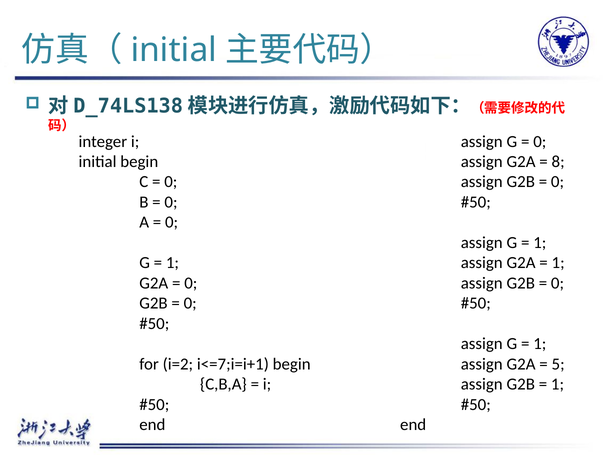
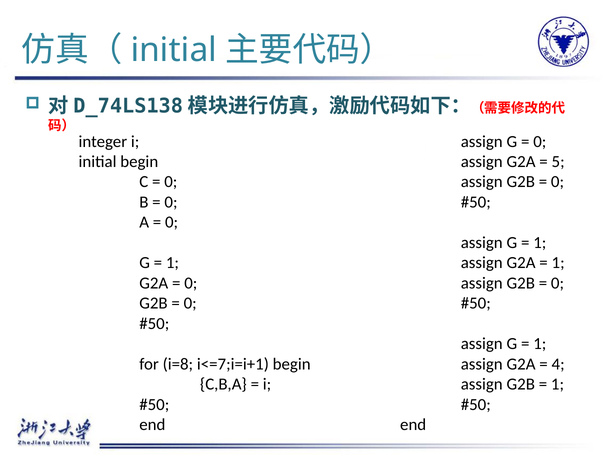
8: 8 -> 5 (558, 162)
i=2: i=2 -> i=8 (178, 364)
5: 5 -> 4 (558, 364)
